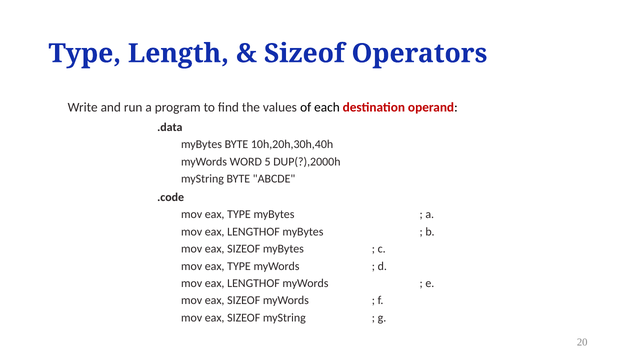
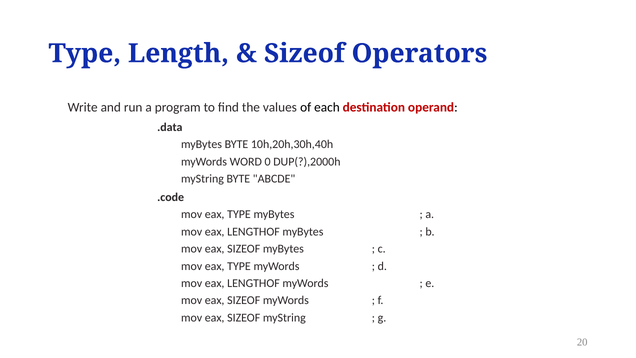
5: 5 -> 0 (268, 161)
